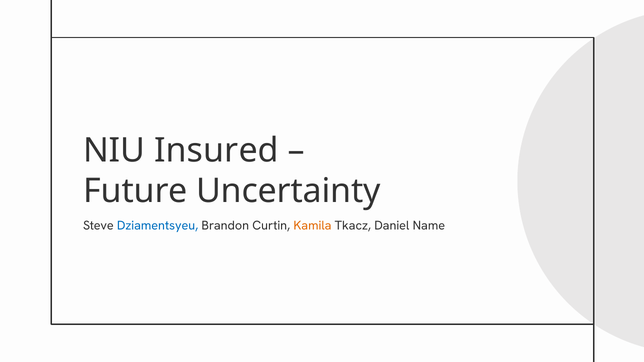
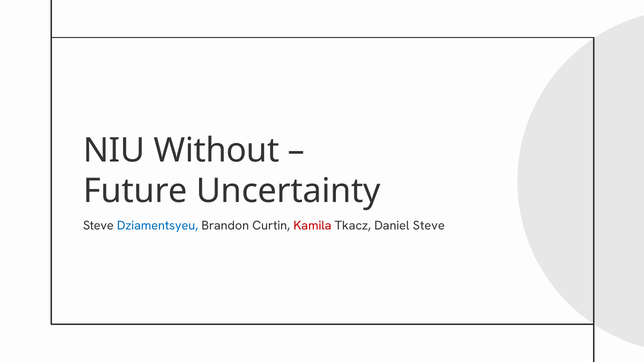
Insured: Insured -> Without (217, 150)
Kamila colour: orange -> red (312, 226)
Daniel Name: Name -> Steve (429, 226)
